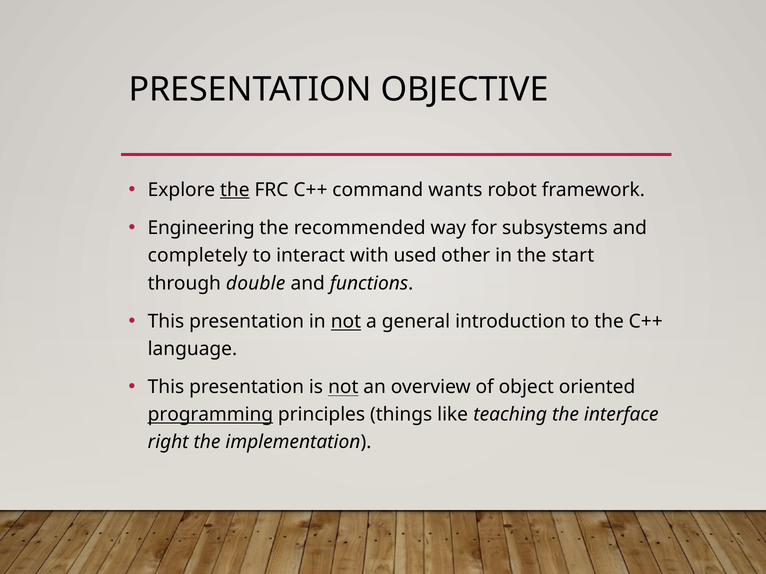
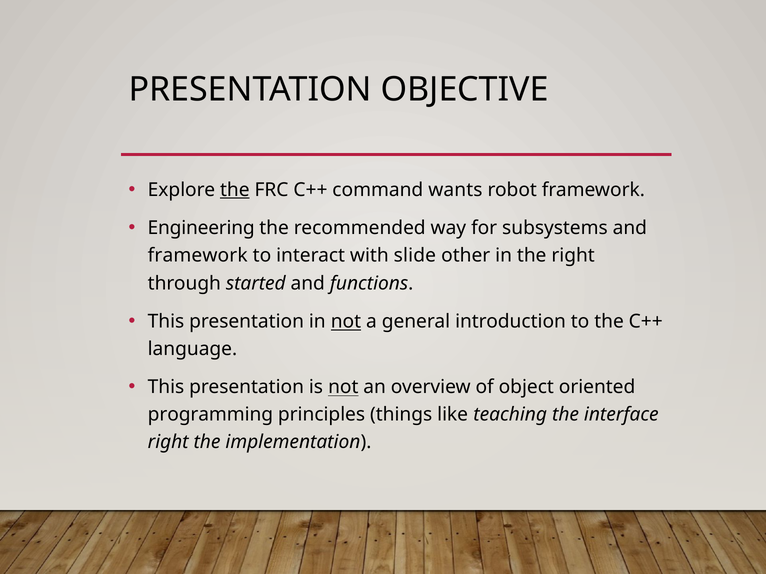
completely: completely -> framework (198, 256)
used: used -> slide (415, 256)
the start: start -> right (573, 256)
double: double -> started (256, 283)
programming underline: present -> none (210, 415)
